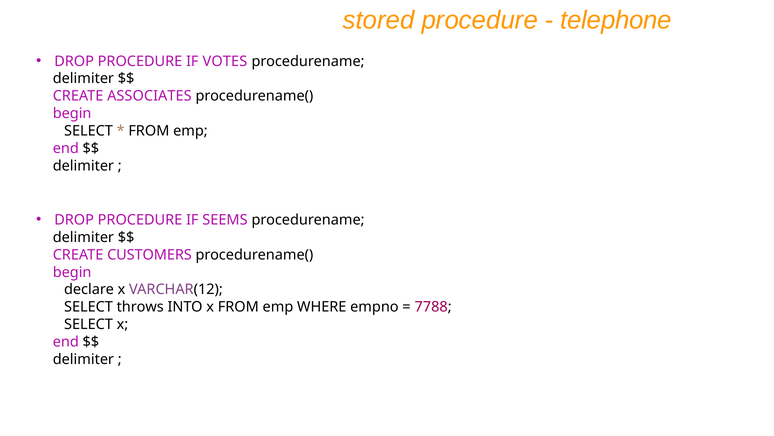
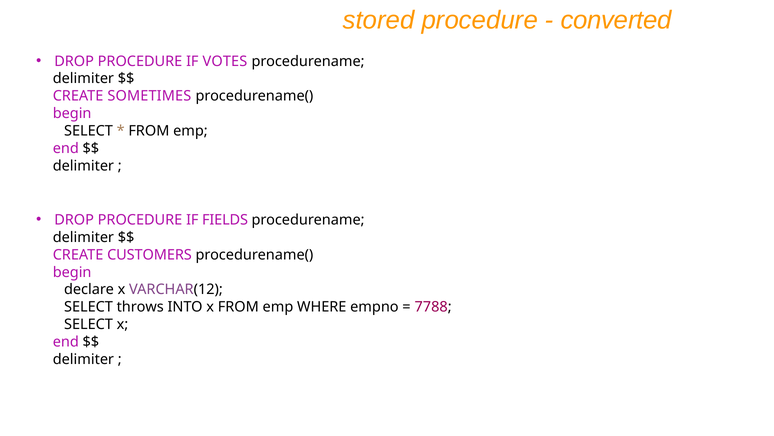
telephone: telephone -> converted (616, 20)
ASSOCIATES: ASSOCIATES -> SOMETIMES (149, 96)
SEEMS: SEEMS -> FIELDS (225, 220)
